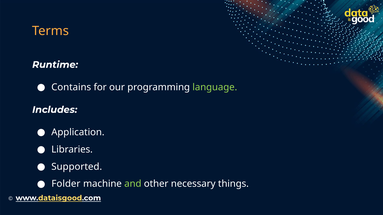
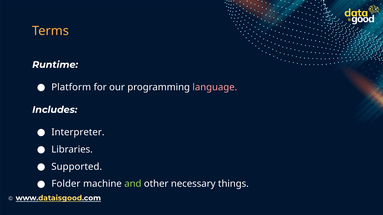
Contains: Contains -> Platform (71, 87)
language colour: light green -> pink (215, 87)
Application: Application -> Interpreter (78, 132)
